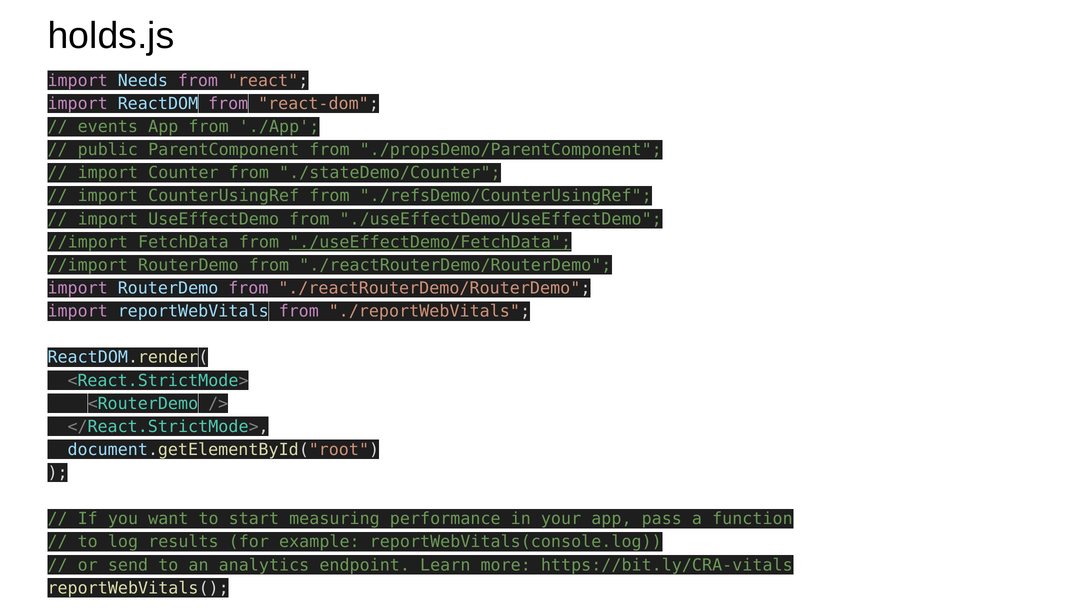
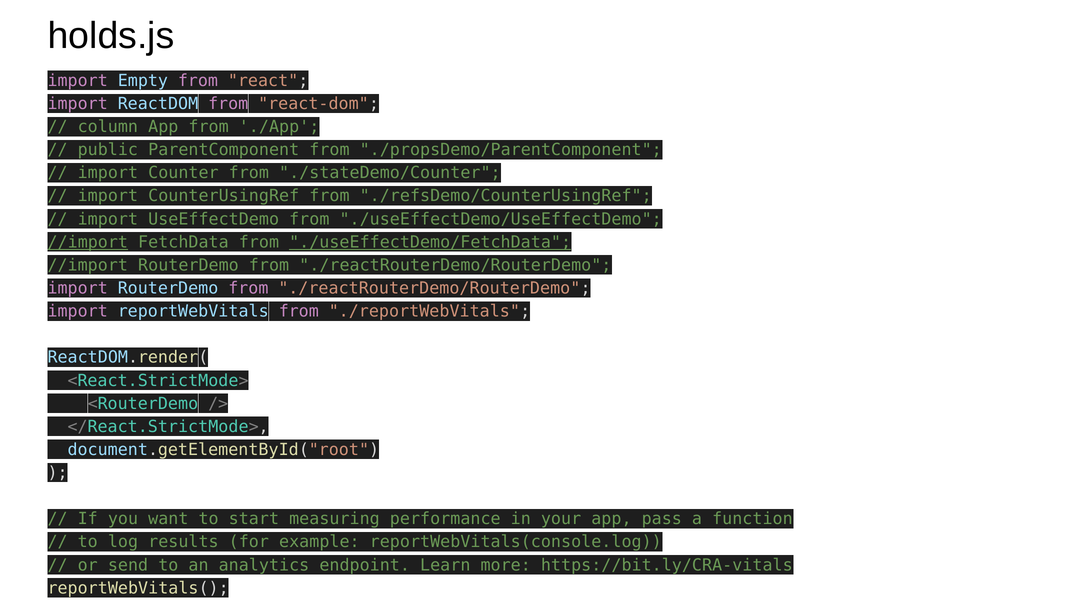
Needs: Needs -> Empty (143, 81)
events: events -> column (108, 127)
//import underline: none -> present (88, 242)
